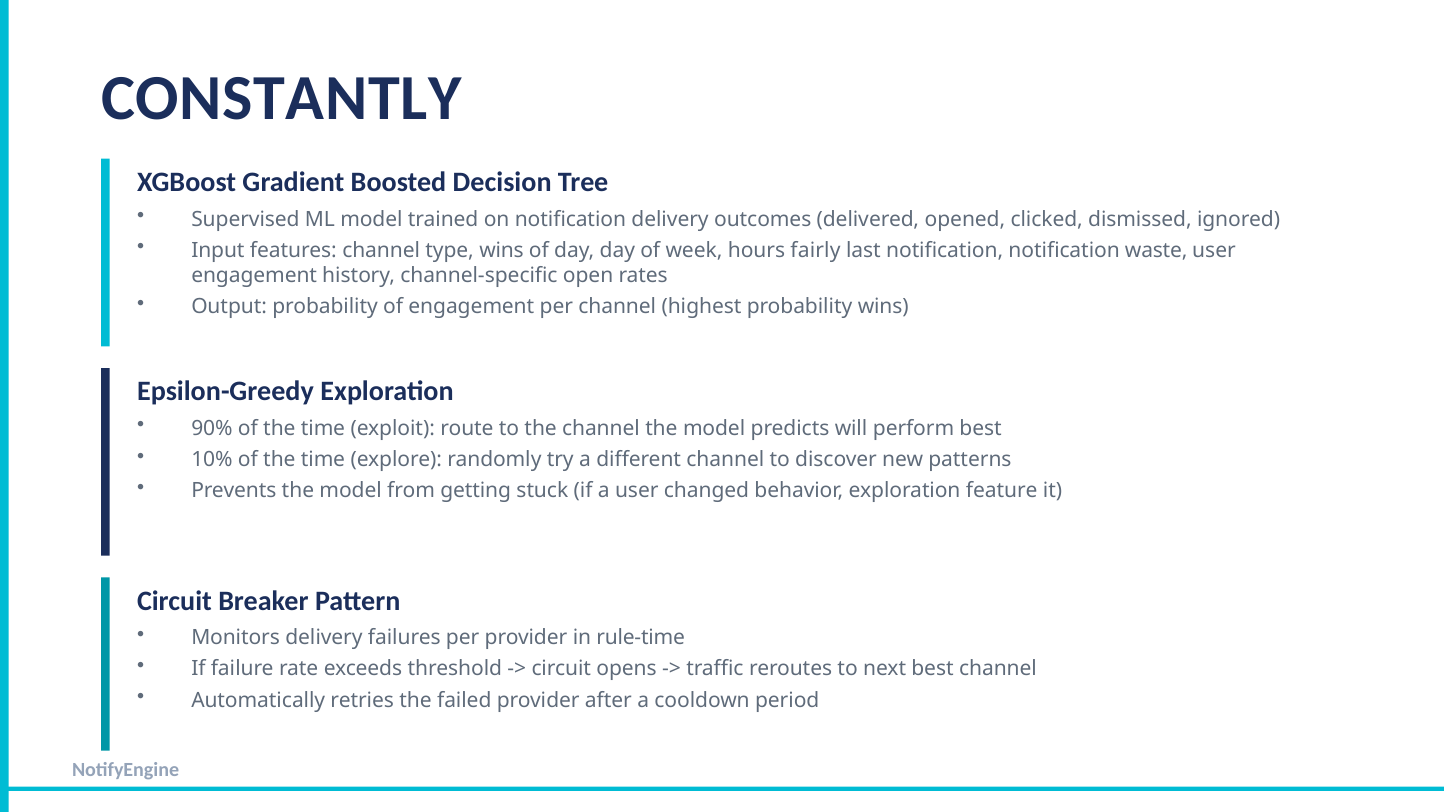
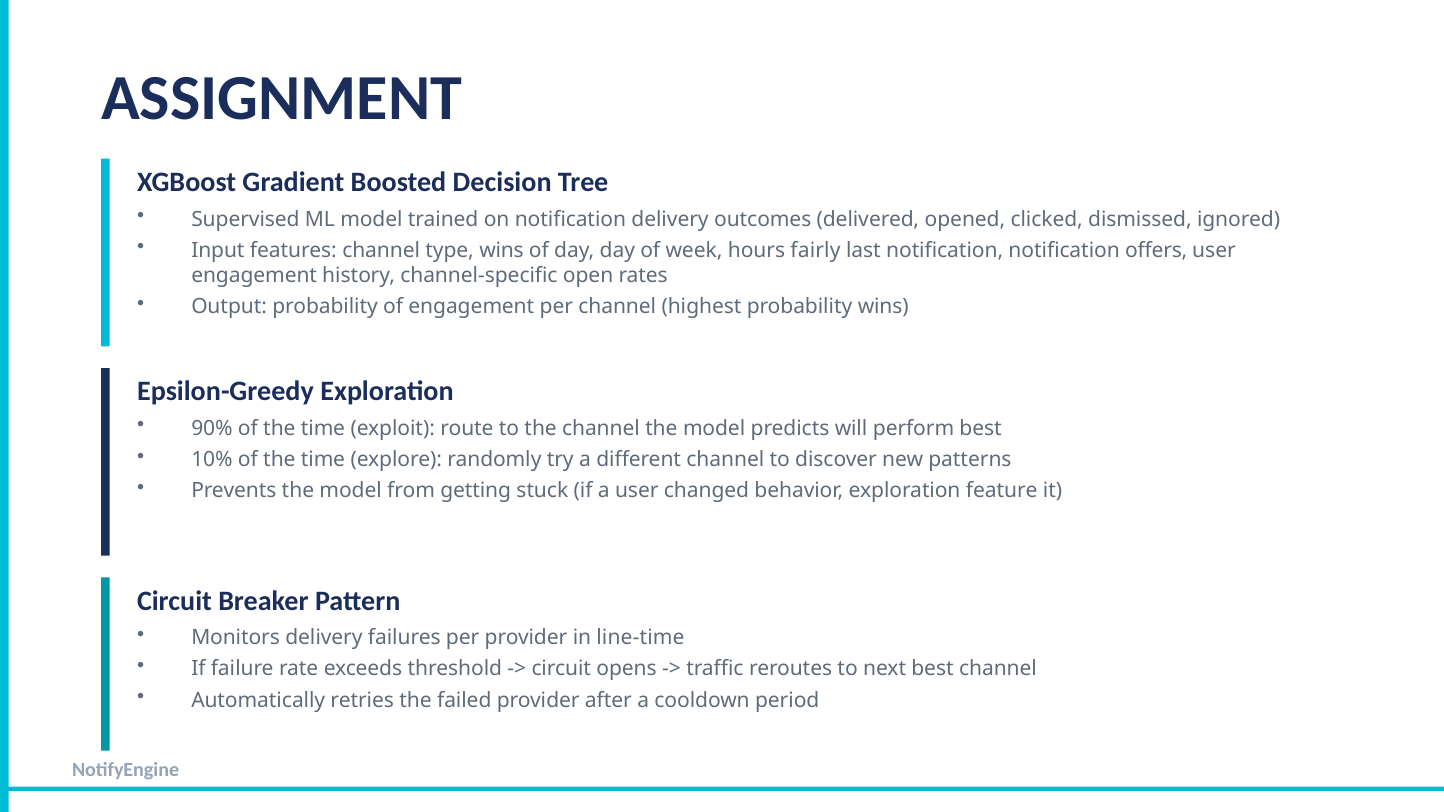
CONSTANTLY: CONSTANTLY -> ASSIGNMENT (282, 98)
waste: waste -> offers (1156, 250)
rule-time: rule-time -> line-time (640, 638)
